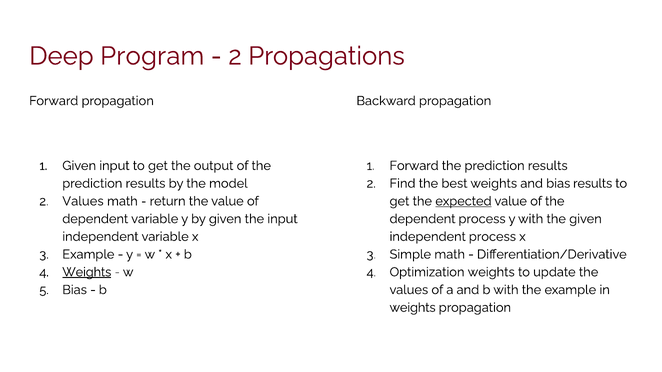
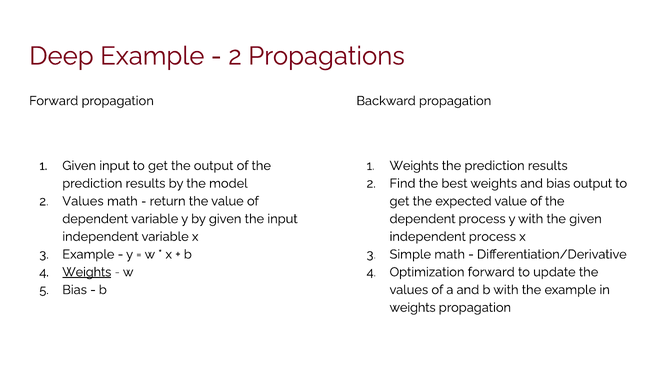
Deep Program: Program -> Example (152, 56)
Forward: Forward -> Weights (414, 166)
bias results: results -> output (593, 184)
expected underline: present -> none (463, 201)
Optimization weights: weights -> forward (491, 272)
